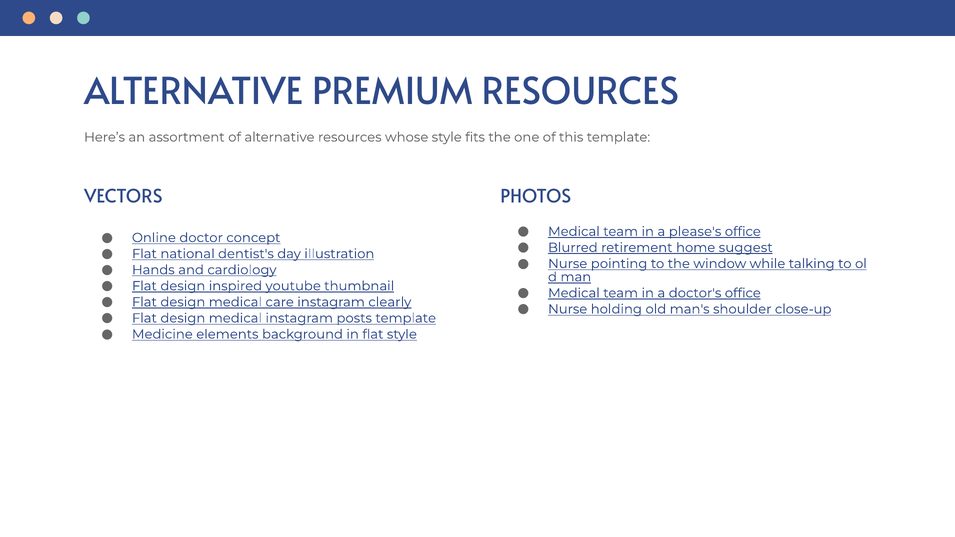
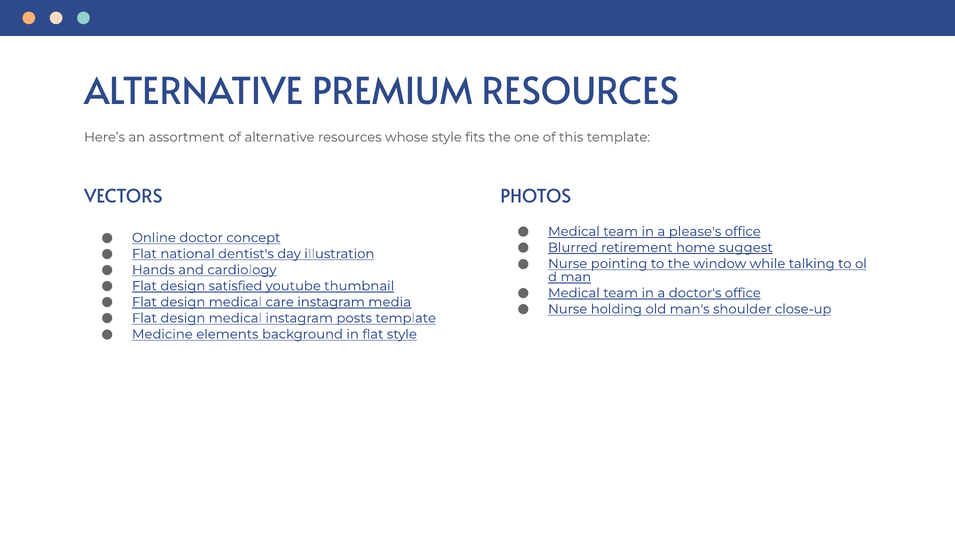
inspired: inspired -> satisfied (235, 286)
clearly: clearly -> media (390, 302)
